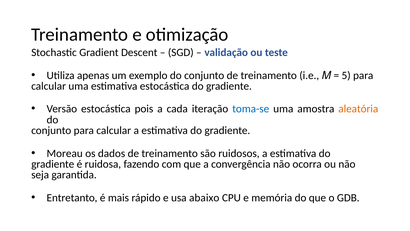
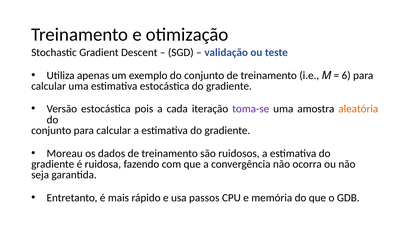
5: 5 -> 6 (346, 75)
toma-se colour: blue -> purple (251, 109)
abaixo: abaixo -> passos (204, 197)
